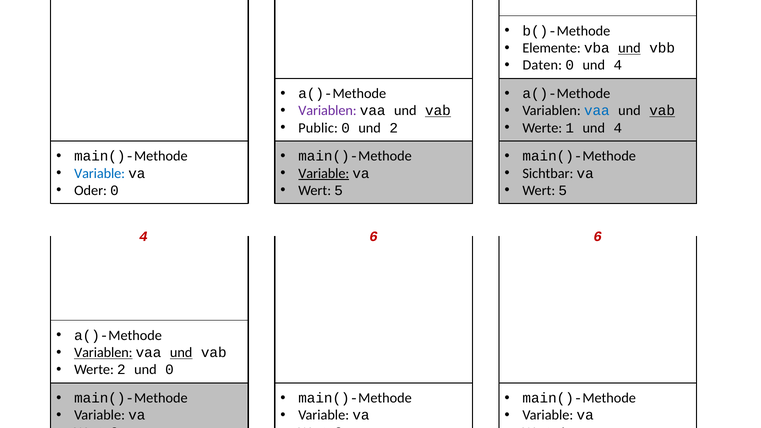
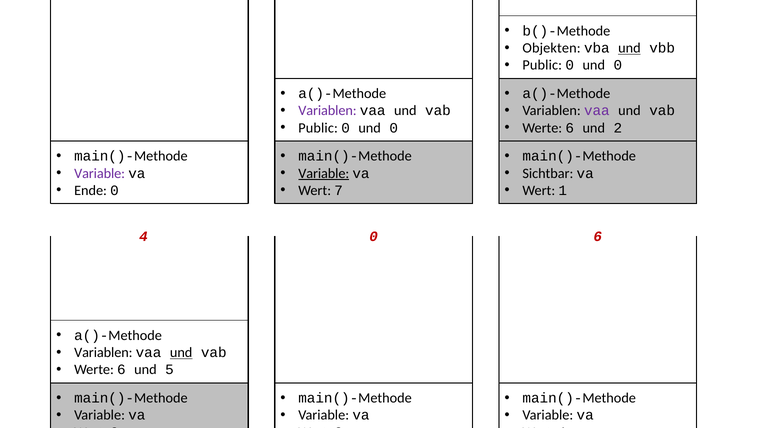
Elemente: Elemente -> Objekten (552, 48)
Daten: Daten -> Public (542, 65)
4: 4 -> 0 (618, 65)
vab underline: present -> none (438, 111)
vaa colour: blue -> purple (597, 111)
vab underline: present -> none (662, 111)
2: 2 -> 0 (394, 128)
1: 1 -> 6 (570, 128)
4: 4 -> 2 (618, 128)
Variable colour: blue -> purple (100, 173)
Oder: Oder -> Ende (91, 190)
5: 5 -> 7 (339, 190)
5: 5 -> 1 (563, 190)
4 6: 6 -> 0 (374, 237)
Variablen underline: present -> none (103, 353)
2: 2 -> 6 (121, 370)
und 0: 0 -> 5 (170, 370)
